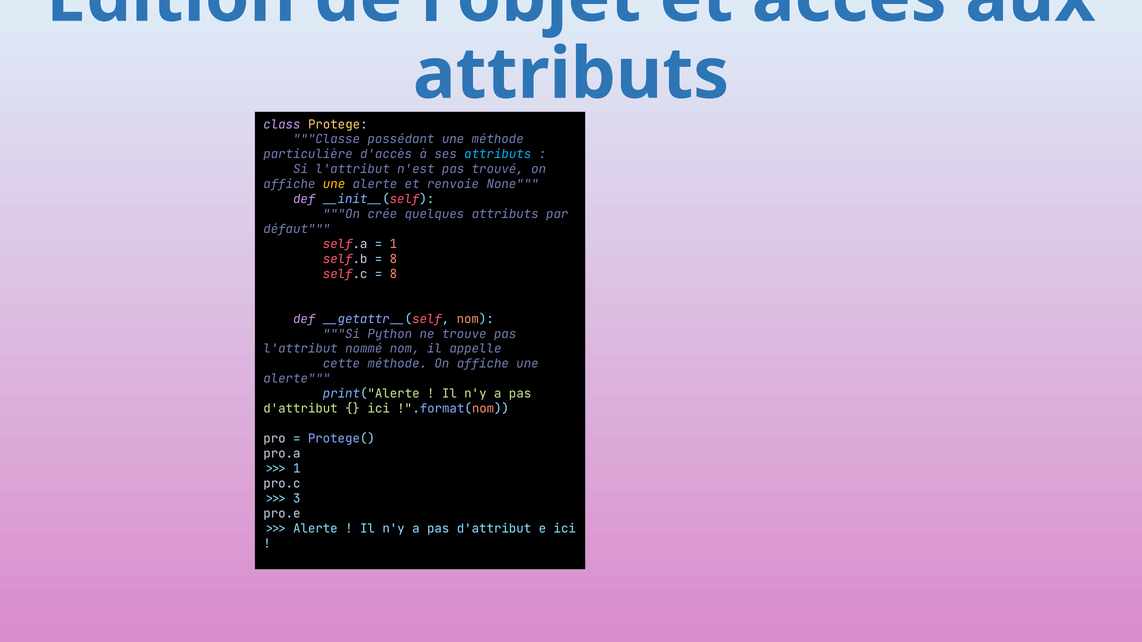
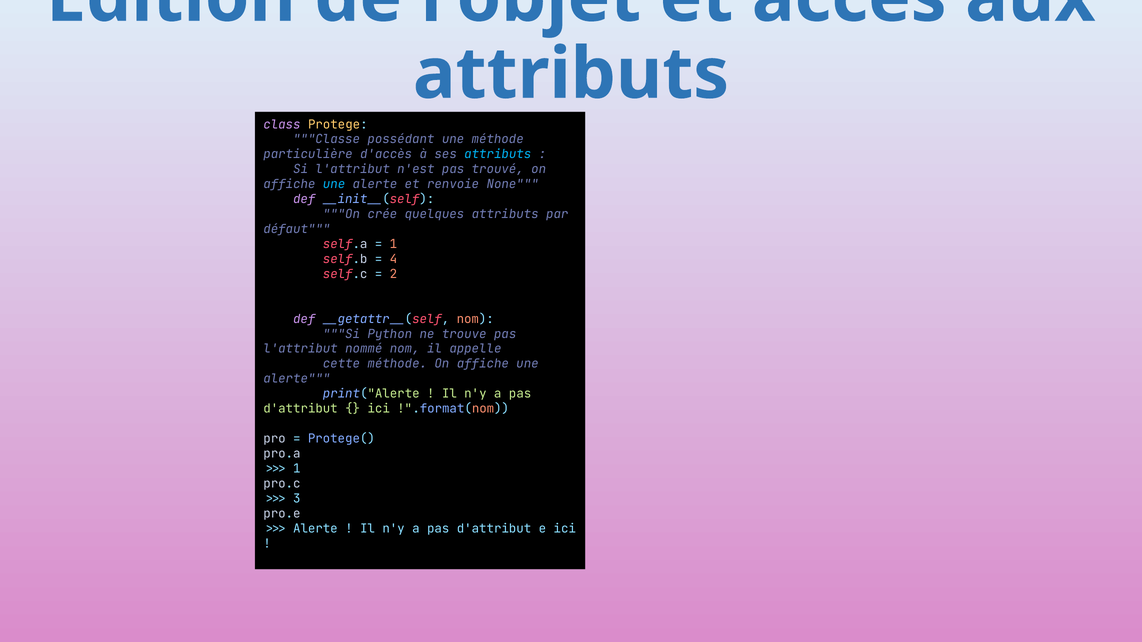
une colour: yellow -> light blue (334, 184)
8: 8 -> 4 (393, 259)
8: 8 -> 2 (393, 274)
